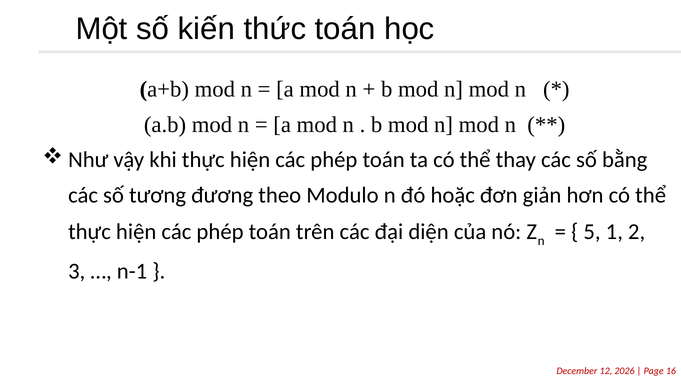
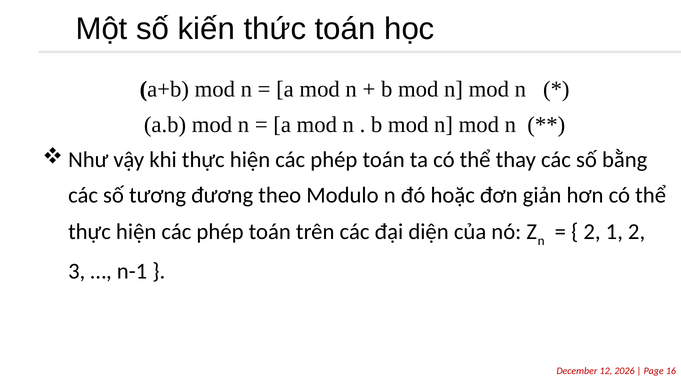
5: 5 -> 2 (592, 232)
